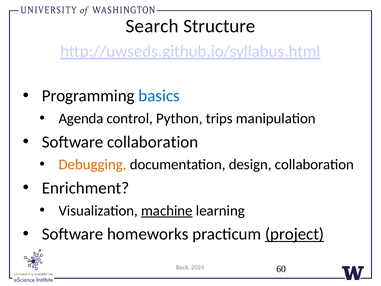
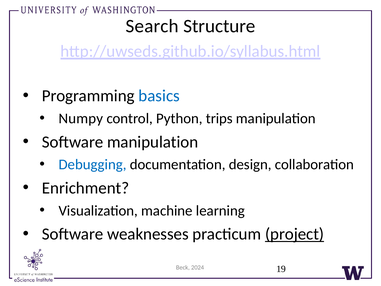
Agenda: Agenda -> Numpy (81, 118)
Software collaboration: collaboration -> manipulation (153, 142)
Debugging colour: orange -> blue (93, 164)
machine underline: present -> none (167, 210)
homeworks: homeworks -> weaknesses (148, 234)
60: 60 -> 19 (281, 269)
